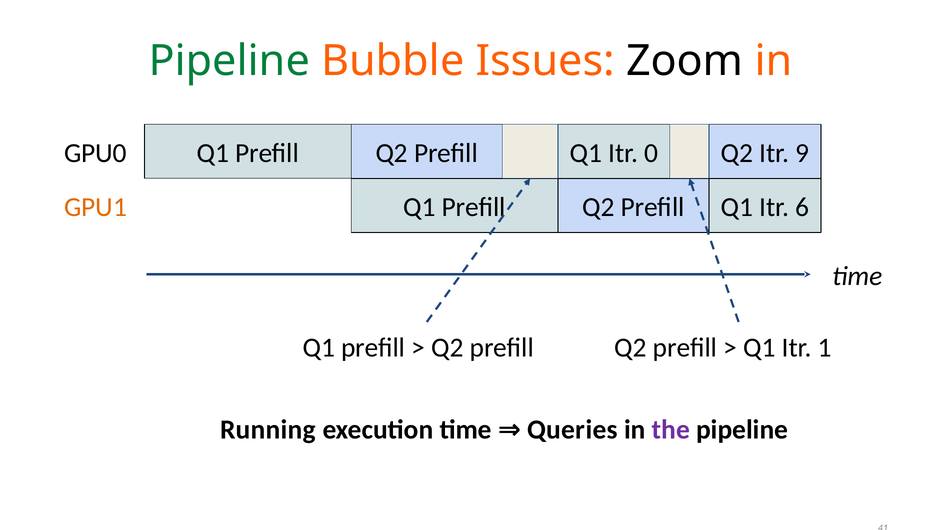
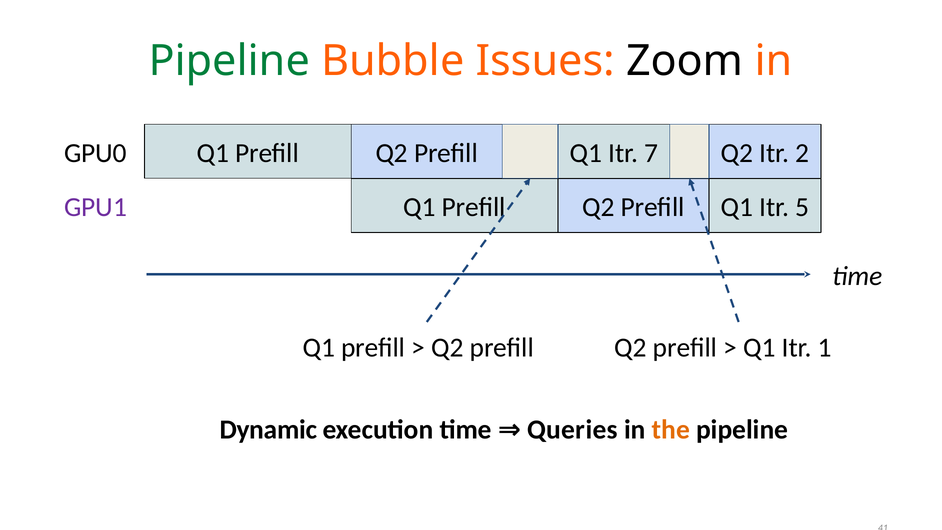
0: 0 -> 7 (651, 153)
9: 9 -> 2 (802, 153)
GPU1 colour: orange -> purple (95, 207)
6: 6 -> 5 (802, 207)
Running: Running -> Dynamic (268, 430)
the colour: purple -> orange (671, 430)
